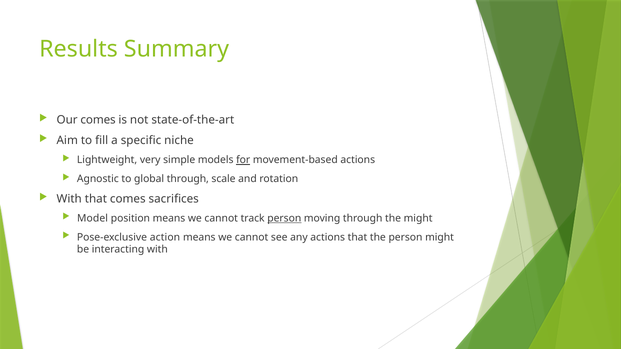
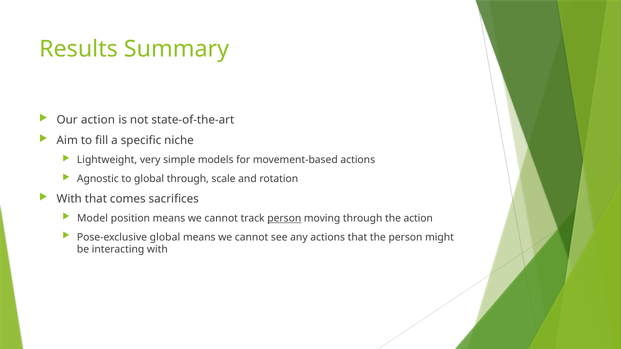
Our comes: comes -> action (98, 120)
for underline: present -> none (243, 160)
the might: might -> action (418, 218)
Pose-exclusive action: action -> global (165, 237)
